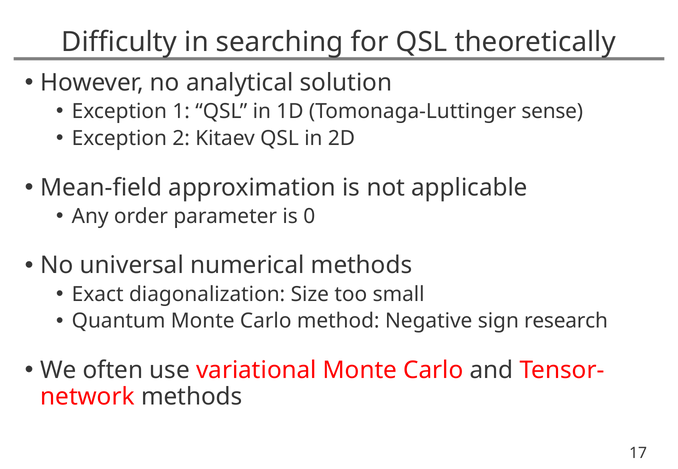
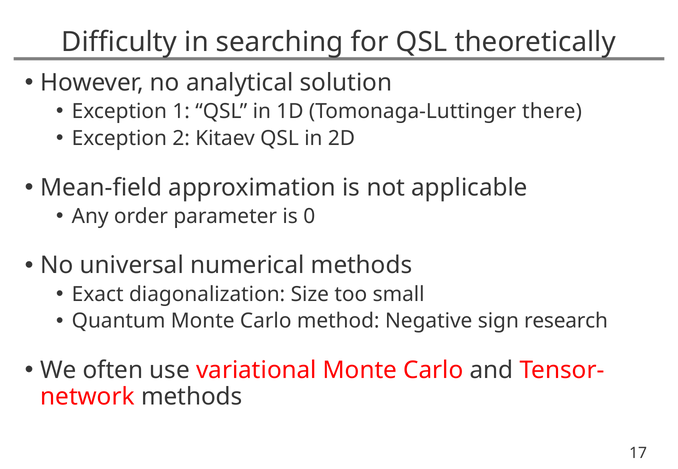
sense: sense -> there (552, 112)
